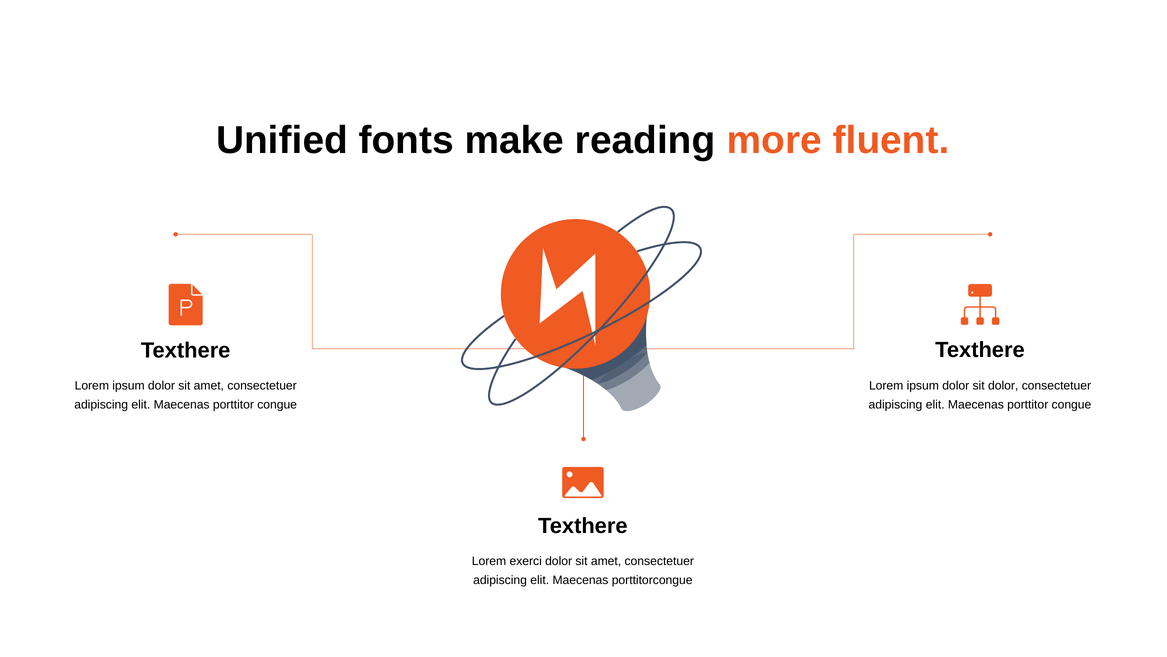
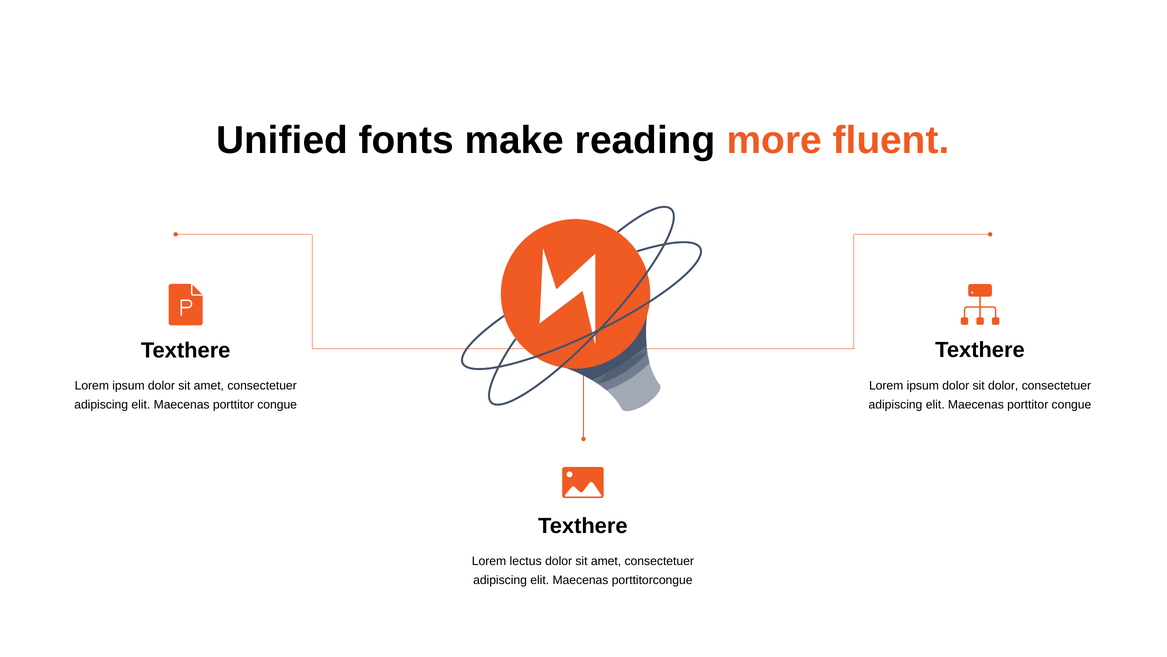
exerci: exerci -> lectus (526, 561)
